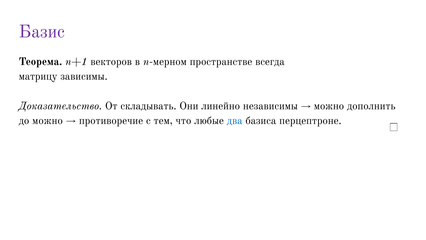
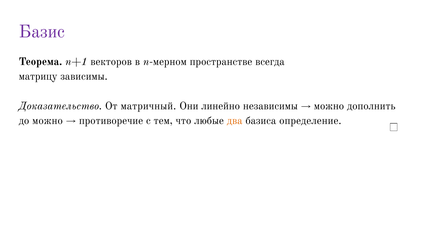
складывать: складывать -> матричный (148, 106)
два colour: blue -> orange (235, 120)
перцептроне: перцептроне -> определение (310, 120)
